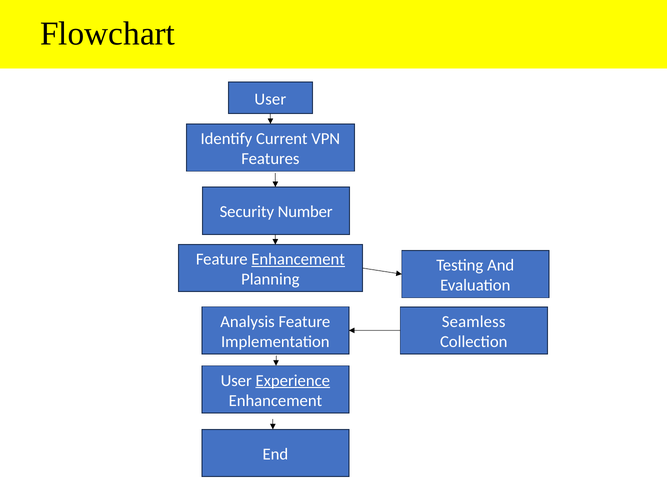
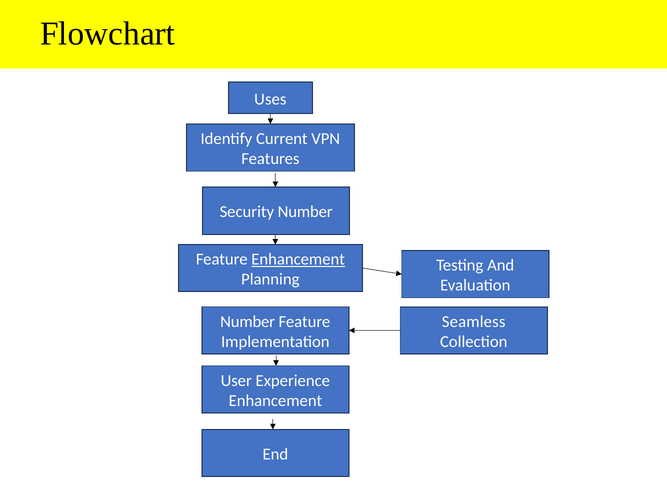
User: User -> Uses (270, 99)
Analysis: Analysis -> Number (248, 321)
Experience underline: present -> none (293, 380)
